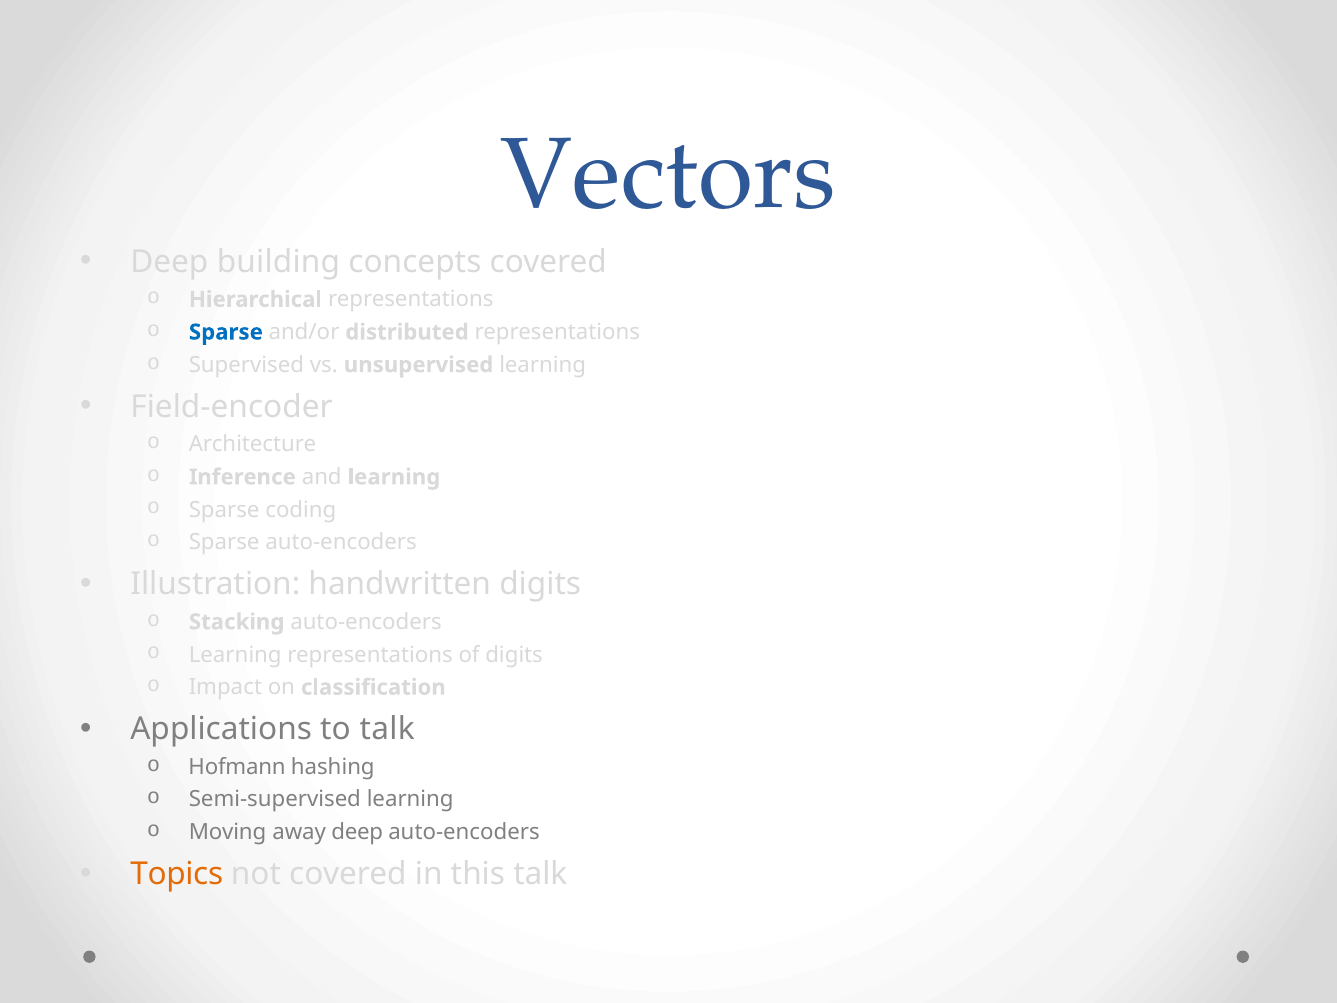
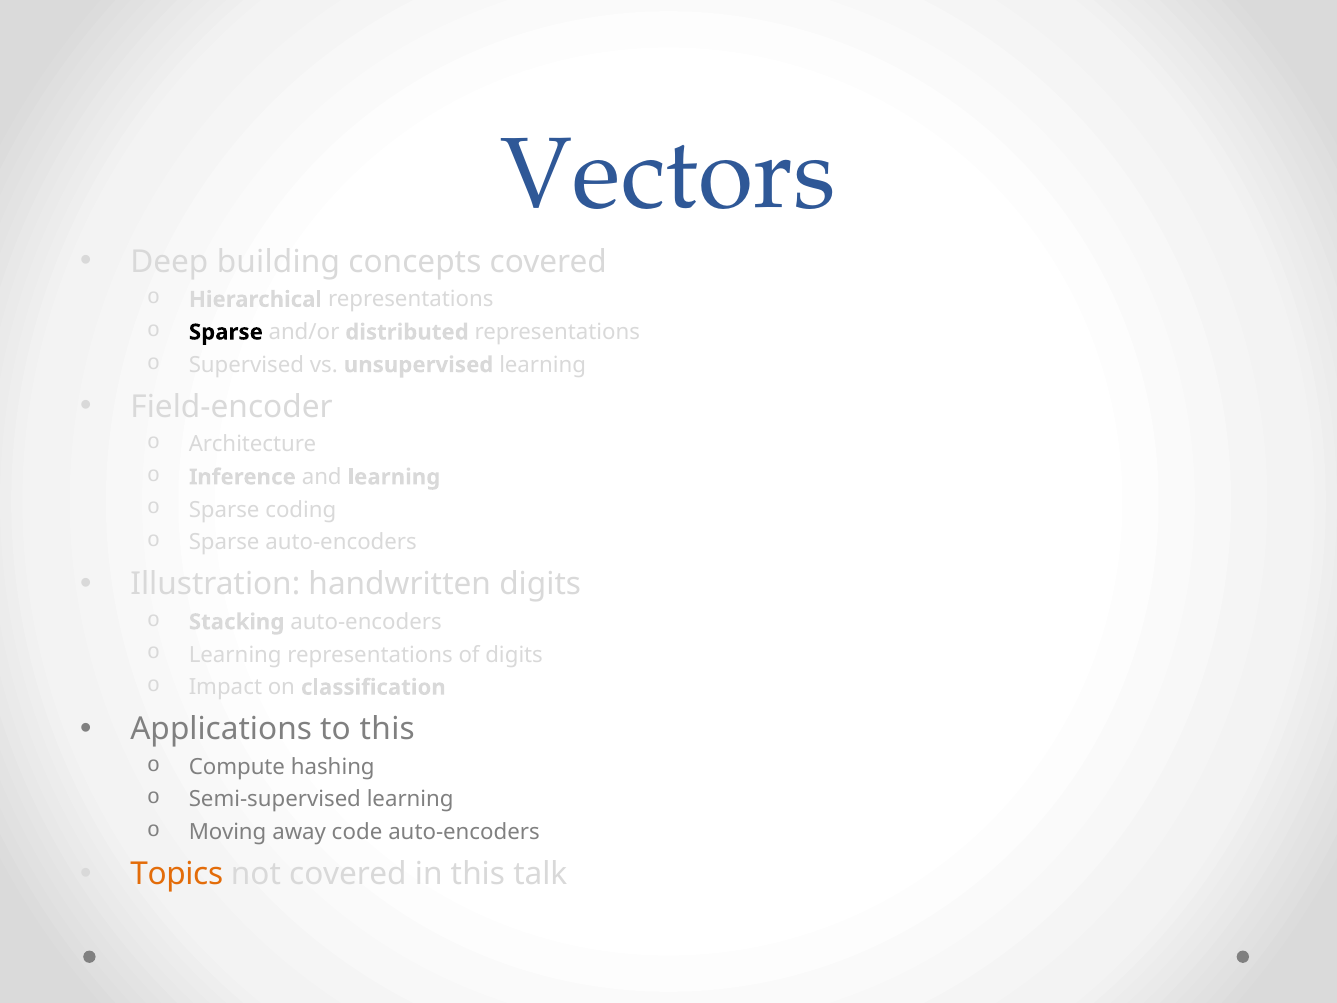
Sparse colour: blue -> black (226, 332)
to talk: talk -> this (387, 729)
Hofmann: Hofmann -> Compute (237, 767)
away deep: deep -> code (357, 832)
